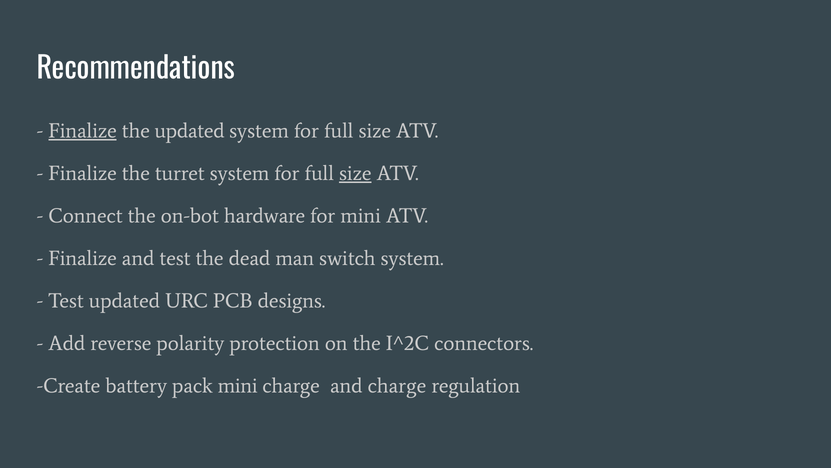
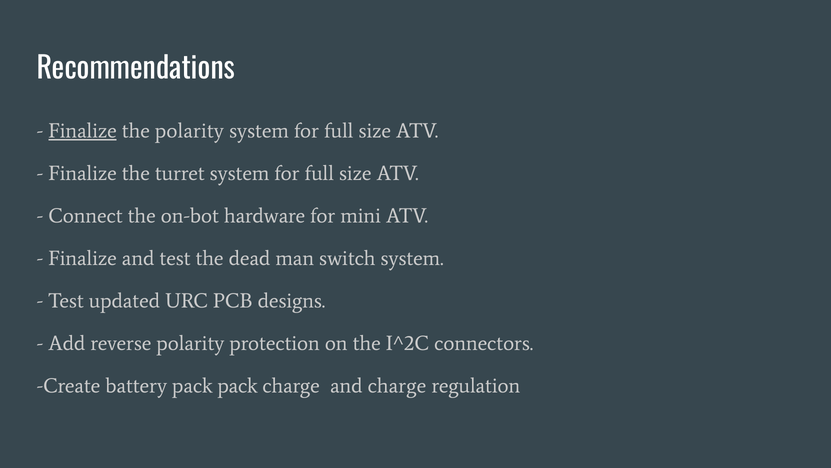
the updated: updated -> polarity (189, 131)
size underline: present -> none (355, 173)
pack mini: mini -> pack (238, 386)
